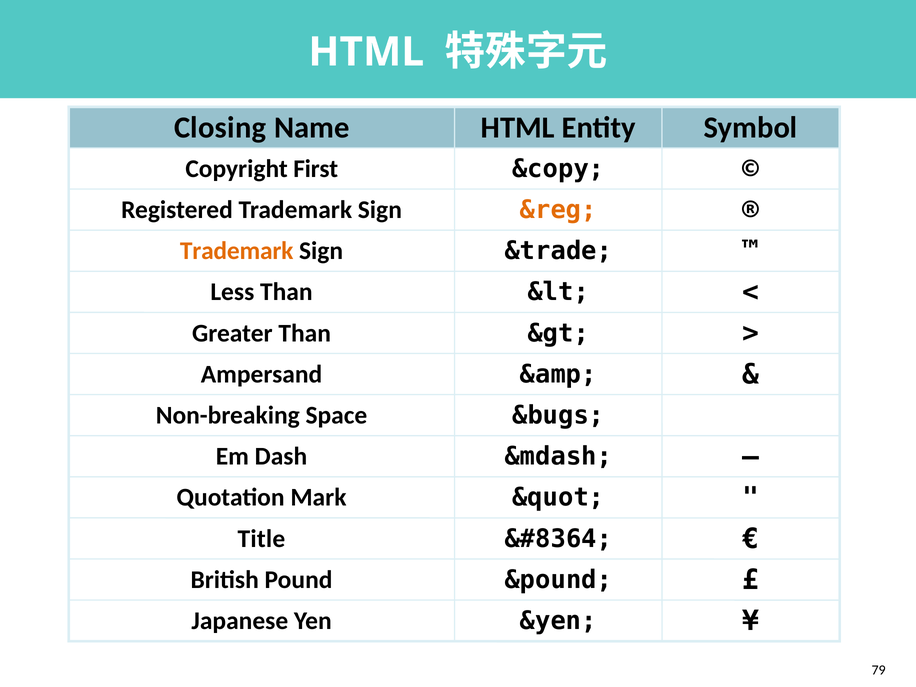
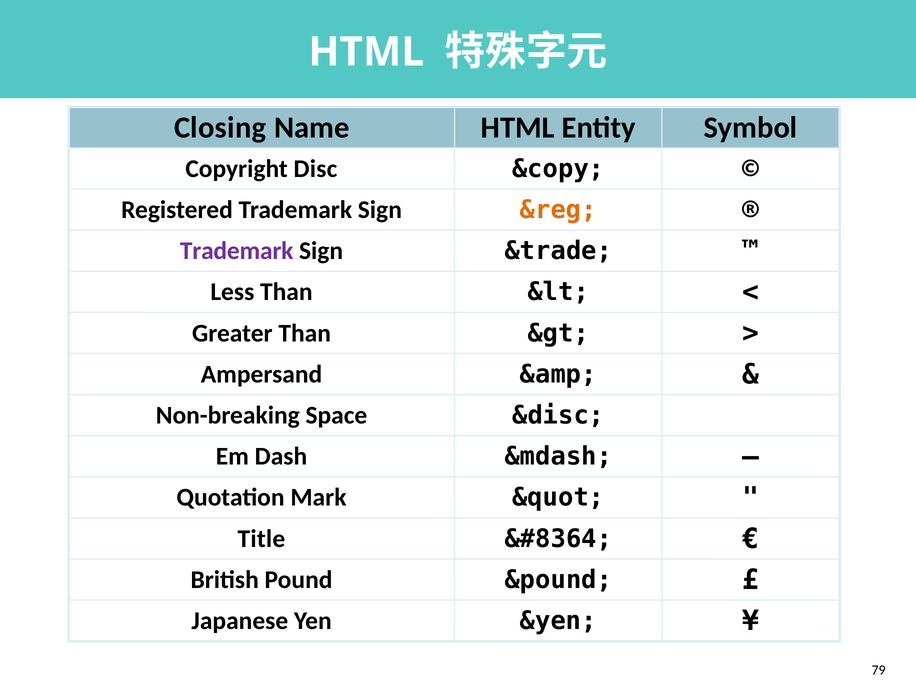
First: First -> Disc (315, 169)
Trademark colour: orange -> purple (237, 251)
&bugs: &bugs -> &disc (558, 415)
